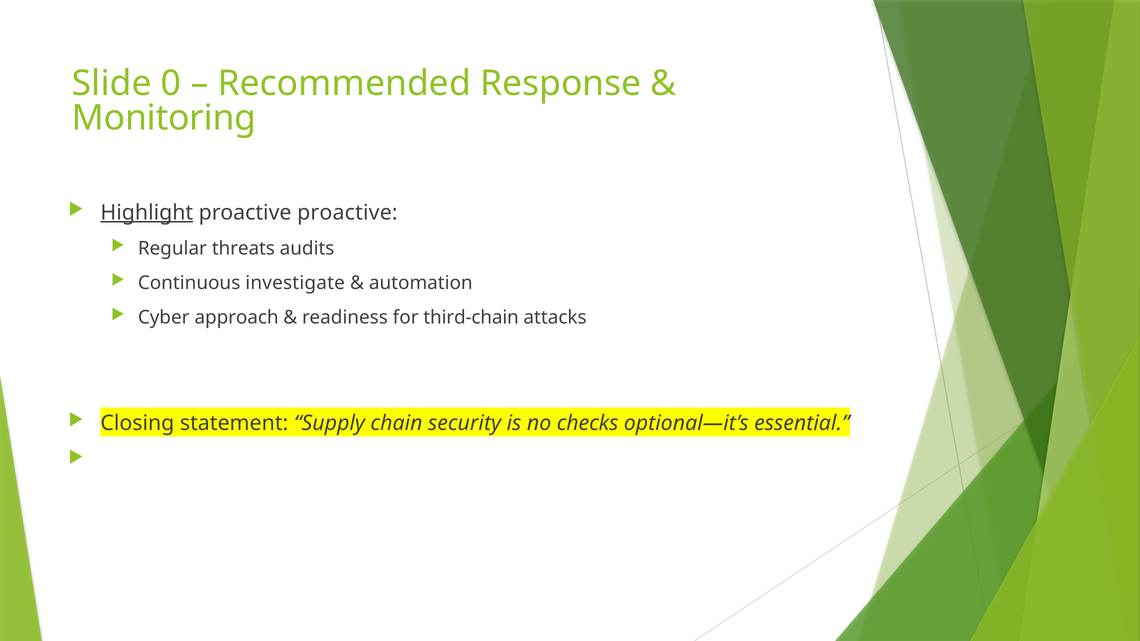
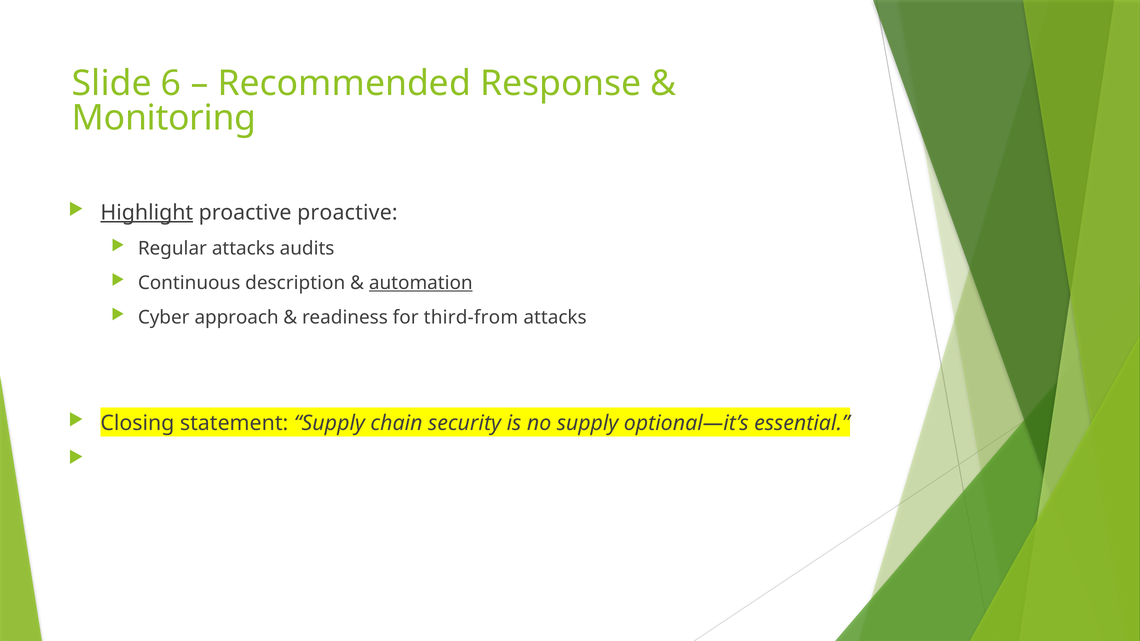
0: 0 -> 6 (171, 84)
Regular threats: threats -> attacks (243, 248)
investigate: investigate -> description (295, 283)
automation underline: none -> present (421, 283)
third-chain: third-chain -> third-from (471, 318)
no checks: checks -> supply (588, 423)
